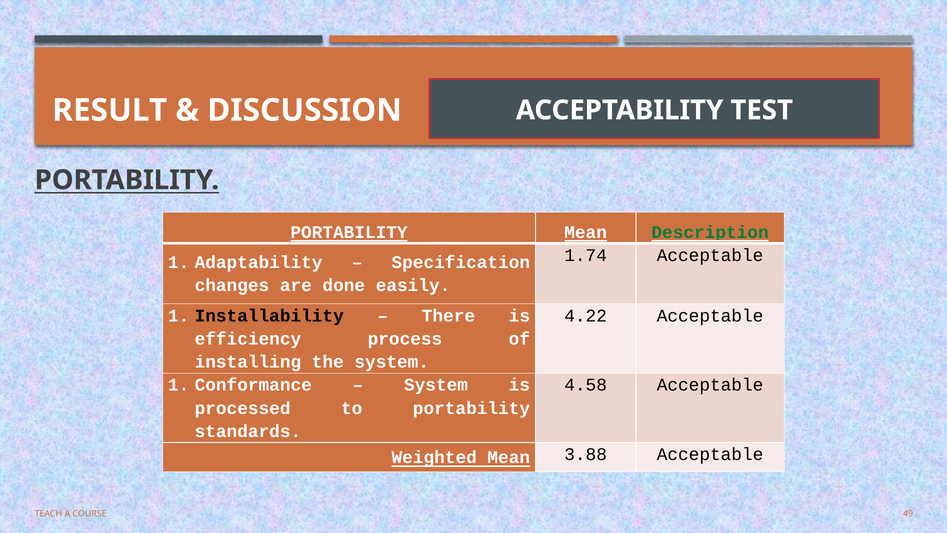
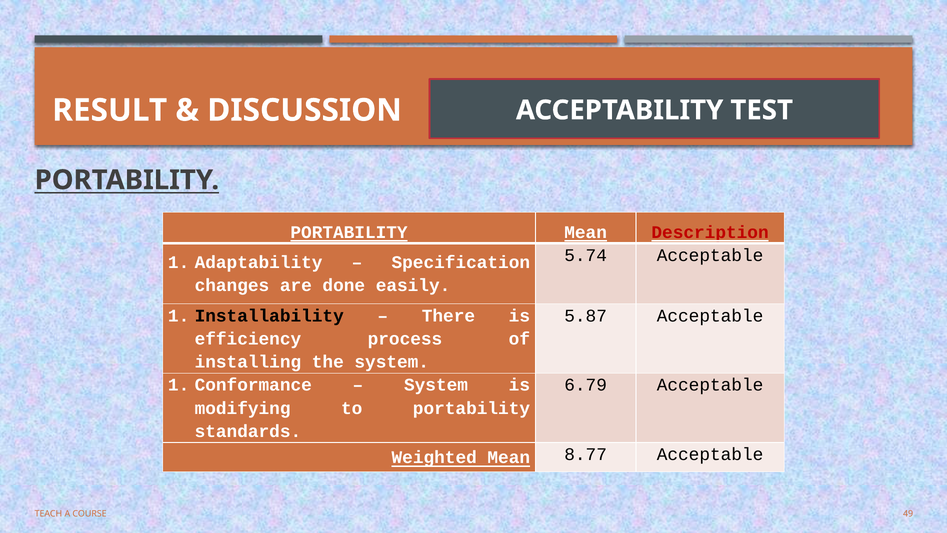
Description colour: green -> red (710, 232)
1.74: 1.74 -> 5.74 (586, 255)
4.22: 4.22 -> 5.87 (586, 315)
4.58: 4.58 -> 6.79 (586, 385)
processed: processed -> modifying (243, 408)
3.88: 3.88 -> 8.77 (586, 454)
